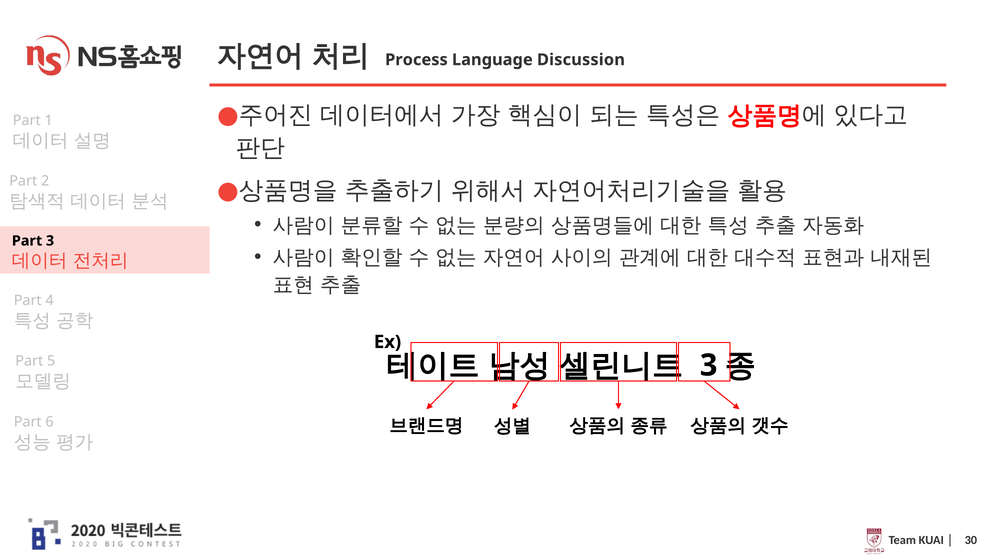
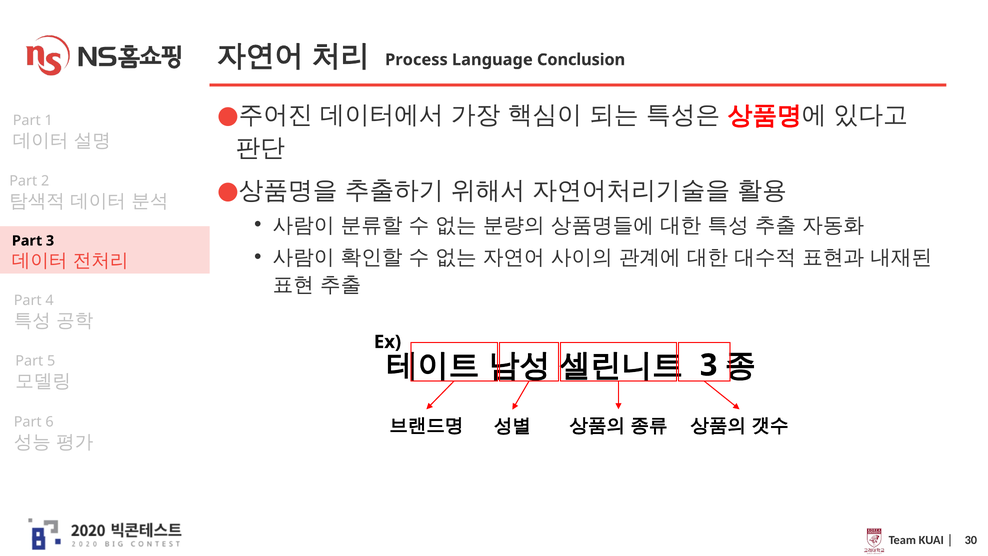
Discussion: Discussion -> Conclusion (581, 60)
